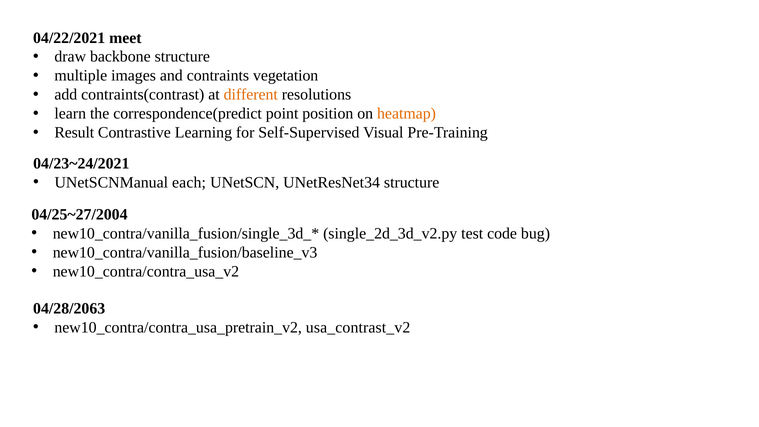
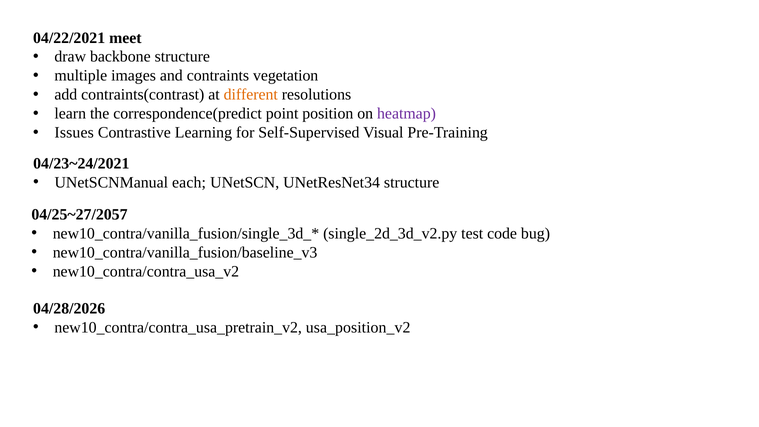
heatmap colour: orange -> purple (407, 114)
Result: Result -> Issues (74, 133)
04/25~27/2004: 04/25~27/2004 -> 04/25~27/2057 (79, 214)
04/28/2063: 04/28/2063 -> 04/28/2026 (69, 309)
usa_contrast_v2: usa_contrast_v2 -> usa_position_v2 (358, 328)
